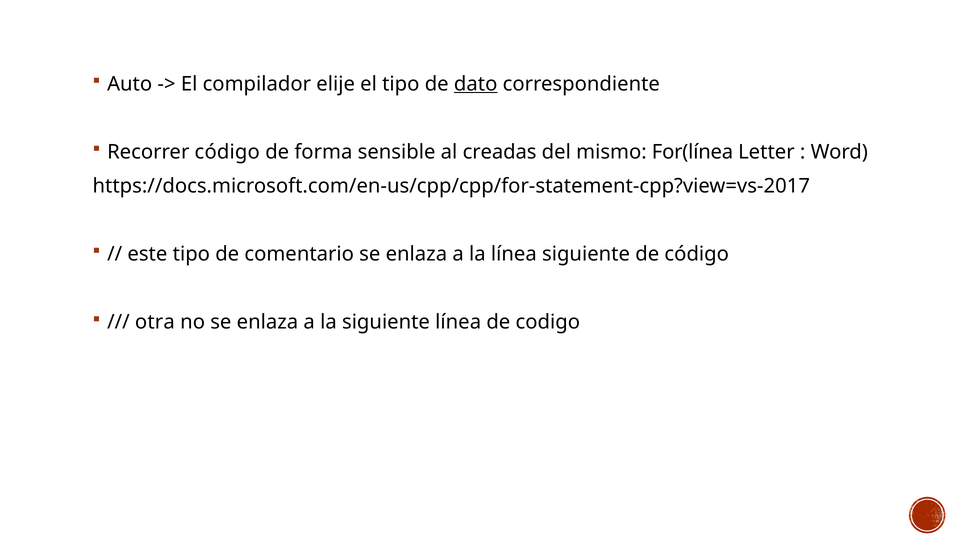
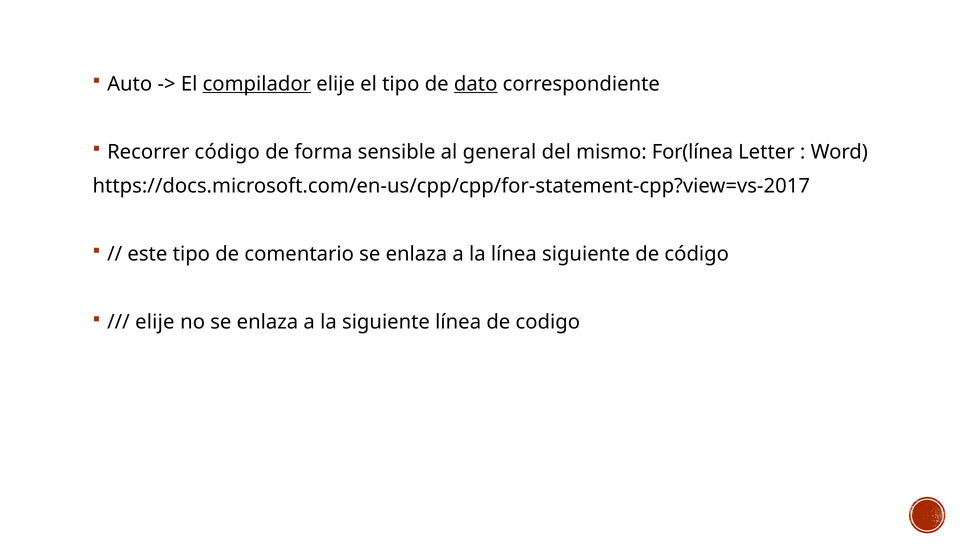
compilador underline: none -> present (257, 84)
creadas: creadas -> general (499, 152)
otra: otra -> elije (155, 322)
